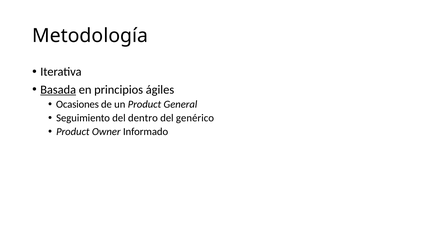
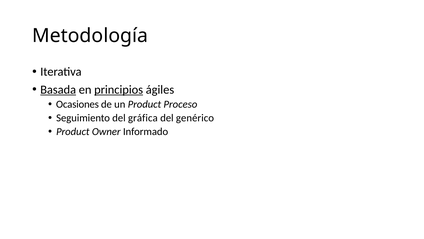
principios underline: none -> present (119, 89)
General: General -> Proceso (180, 104)
dentro: dentro -> gráfica (143, 118)
